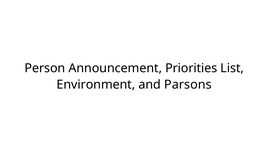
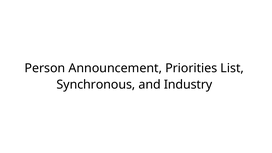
Environment: Environment -> Synchronous (96, 85)
Parsons: Parsons -> Industry (188, 85)
